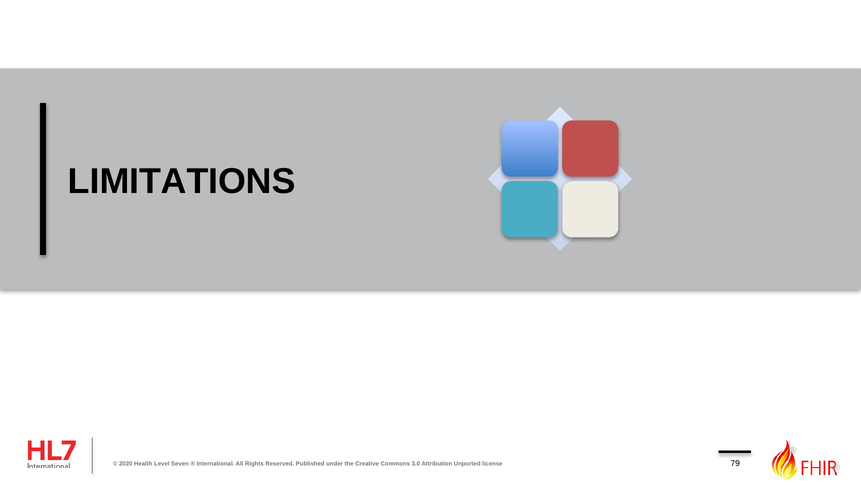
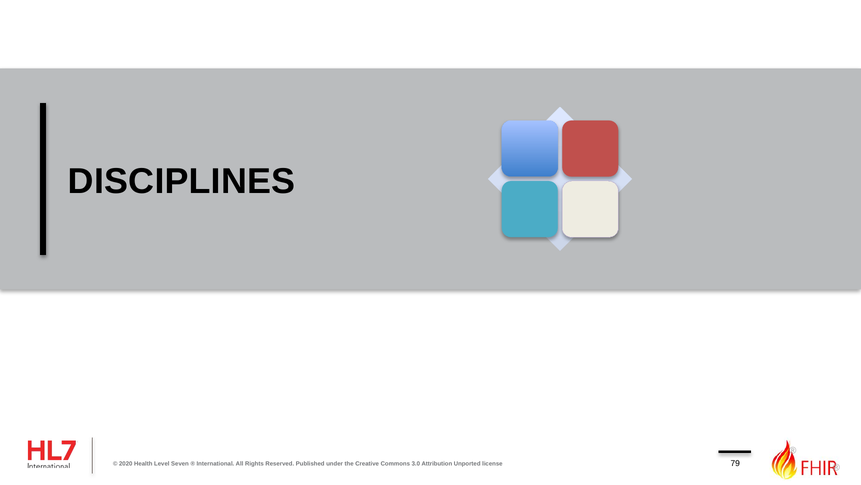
LIMITATIONS: LIMITATIONS -> DISCIPLINES (182, 181)
